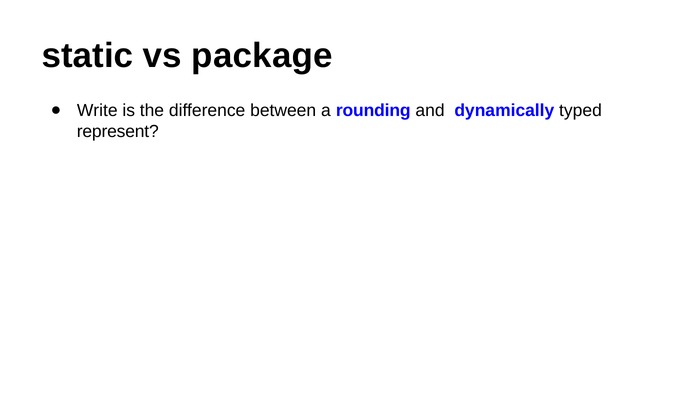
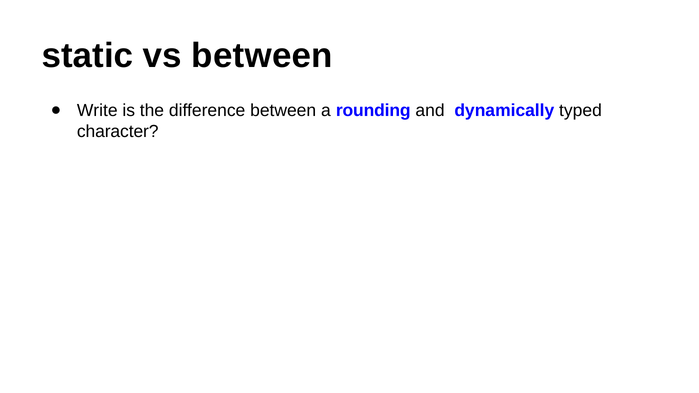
vs package: package -> between (262, 56)
represent: represent -> character (118, 131)
